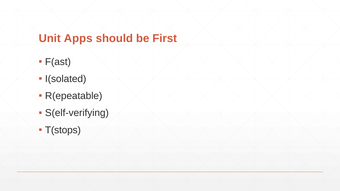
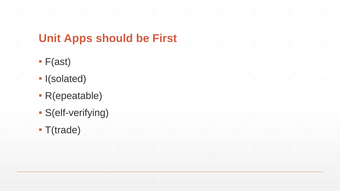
T(stops: T(stops -> T(trade (63, 130)
